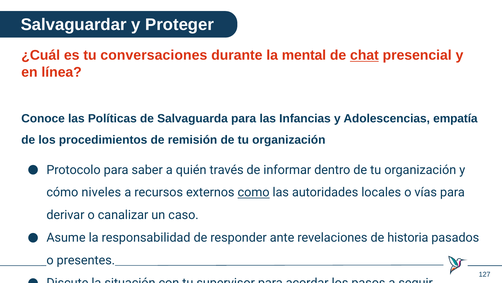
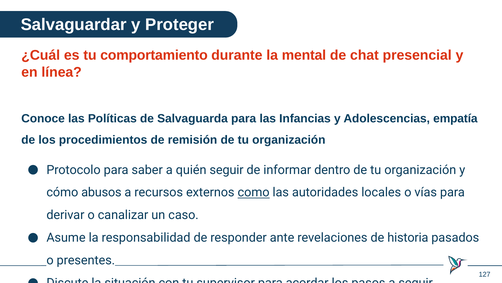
conversaciones: conversaciones -> comportamiento (154, 55)
chat underline: present -> none (364, 55)
quién través: través -> seguir (227, 170)
niveles: niveles -> abusos (101, 192)
